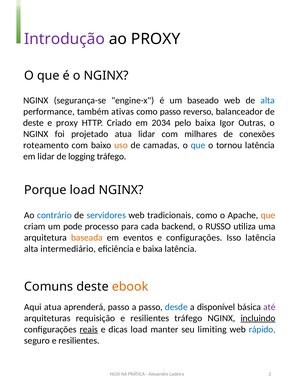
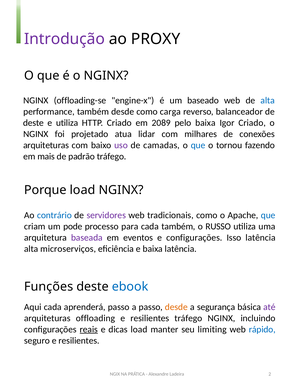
segurança-se: segurança-se -> offloading-se (80, 100)
também ativas: ativas -> desde (123, 112)
como passo: passo -> carga (170, 112)
e proxy: proxy -> utiliza (67, 123)
2034: 2034 -> 2089 (161, 123)
Igor Outras: Outras -> Criado (252, 123)
roteamento: roteamento -> arquiteturas (46, 145)
uso colour: orange -> purple (121, 145)
tornou latência: latência -> fazendo (260, 145)
em lidar: lidar -> mais (46, 156)
logging: logging -> padrão (82, 156)
servidores colour: blue -> purple (106, 215)
que colour: orange -> blue (268, 215)
cada backend: backend -> também (178, 226)
baseada colour: orange -> purple (87, 238)
intermediário: intermediário -> microserviços (68, 249)
Comuns: Comuns -> Funções (49, 287)
ebook colour: orange -> blue (130, 287)
Aqui atua: atua -> cada (53, 307)
desde colour: blue -> orange (176, 307)
disponível: disponível -> segurança (216, 307)
requisição: requisição -> offloading (95, 318)
incluindo underline: present -> none (258, 318)
